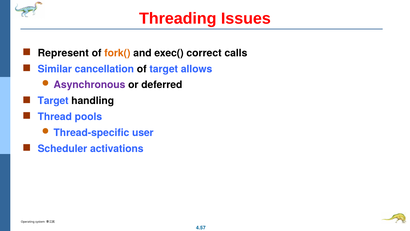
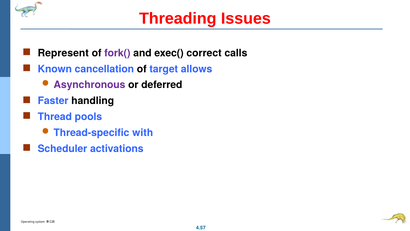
fork( colour: orange -> purple (117, 53)
Similar: Similar -> Known (55, 69)
Target: Target -> Faster (53, 101)
user: user -> with (143, 133)
